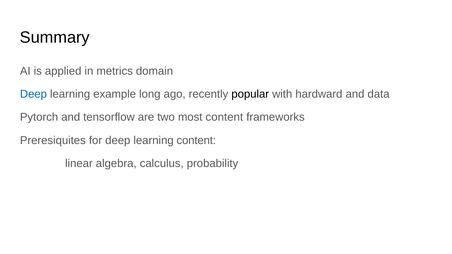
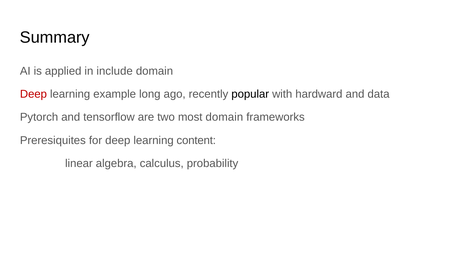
metrics: metrics -> include (115, 71)
Deep colour: blue -> red (33, 94)
most content: content -> domain (224, 117)
